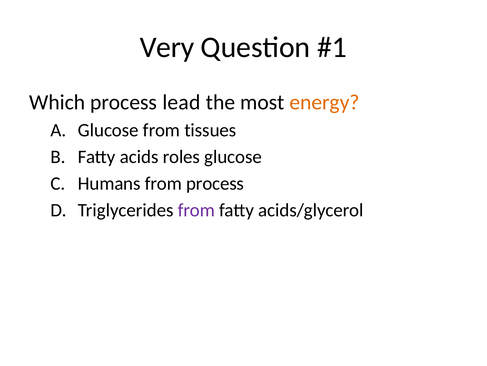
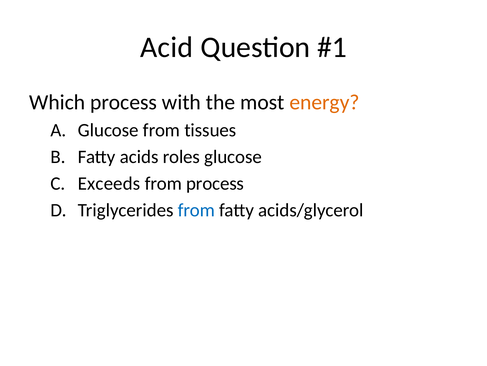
Very: Very -> Acid (167, 47)
lead: lead -> with (181, 102)
Humans: Humans -> Exceeds (109, 183)
from colour: purple -> blue (196, 210)
